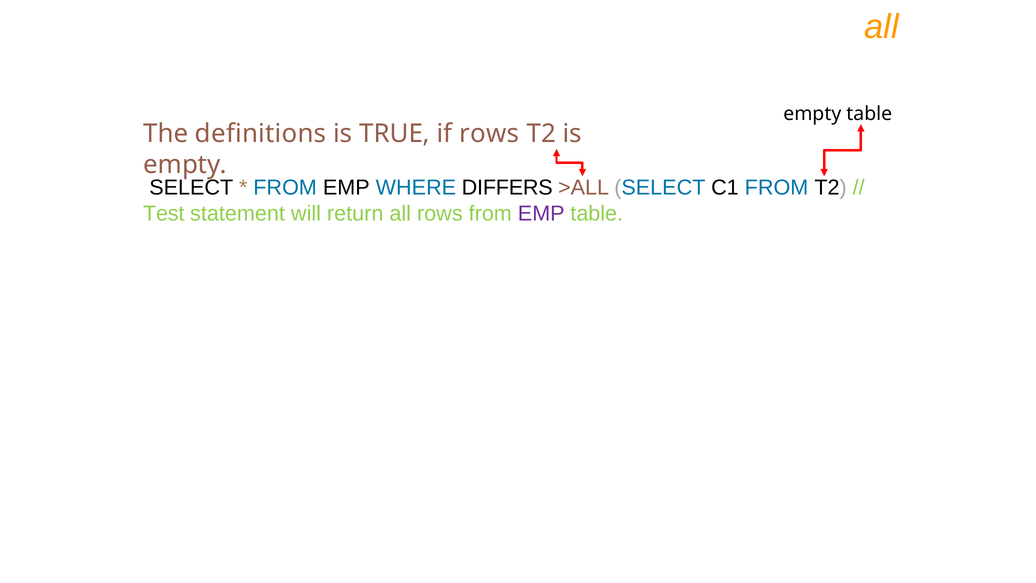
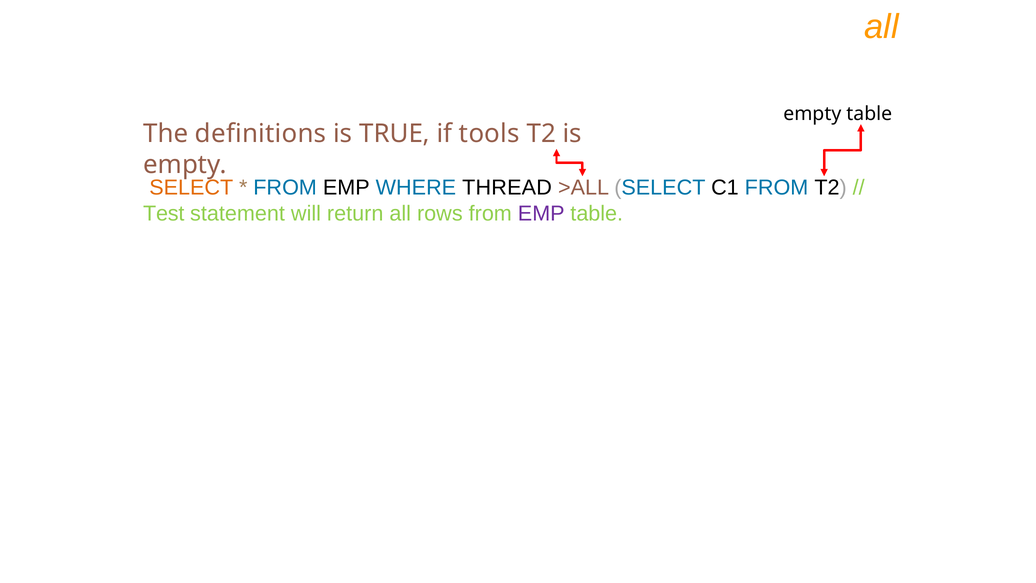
if rows: rows -> tools (489, 133)
SELECT colour: black -> orange (191, 188)
DIFFERS: DIFFERS -> THREAD (507, 188)
